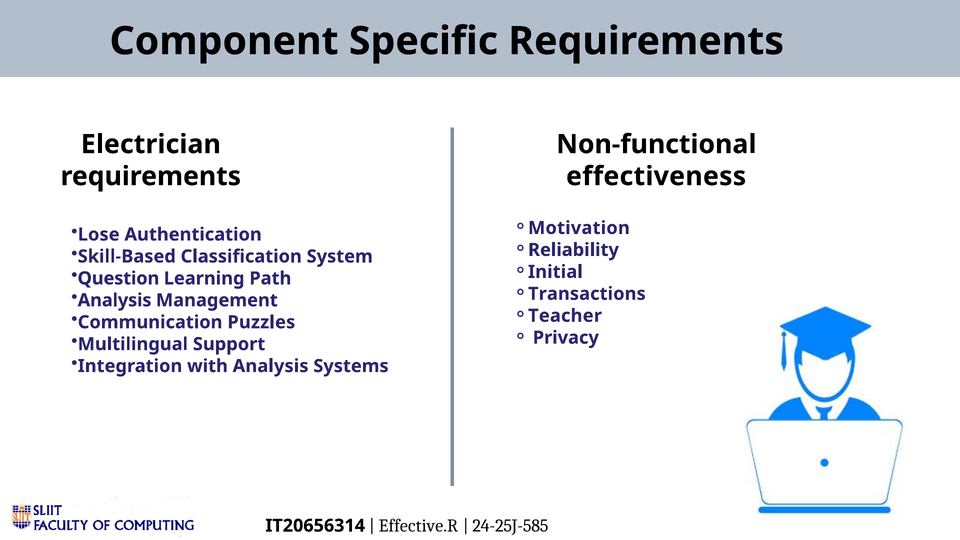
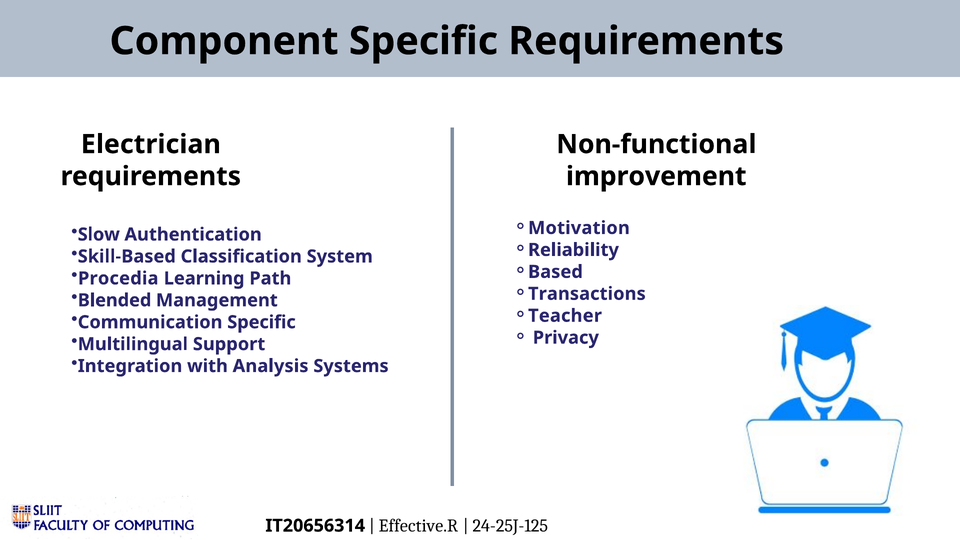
effectiveness: effectiveness -> improvement (656, 176)
Lose: Lose -> Slow (99, 235)
Initial: Initial -> Based (555, 272)
Question: Question -> Procedia (118, 278)
Analysis: Analysis -> Blended (115, 300)
Communication Puzzles: Puzzles -> Specific (262, 322)
24-25J-585: 24-25J-585 -> 24-25J-125 (510, 526)
